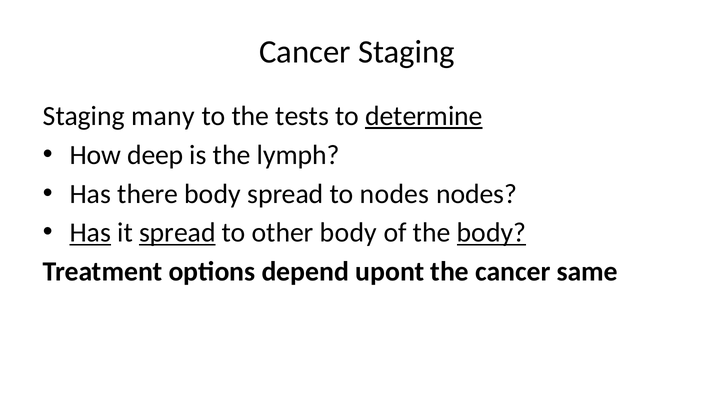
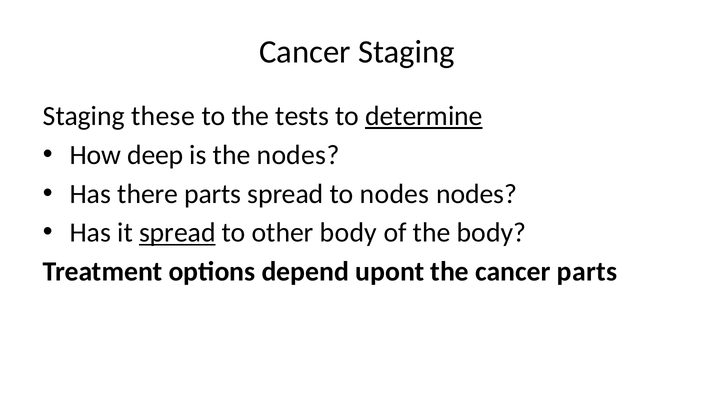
many: many -> these (163, 116)
the lymph: lymph -> nodes (298, 155)
there body: body -> parts (213, 194)
Has underline: present -> none (90, 233)
body underline: present -> none (491, 233)
cancer same: same -> parts (587, 272)
